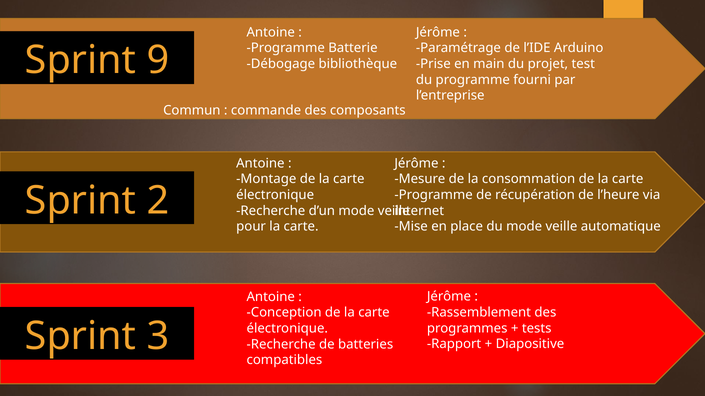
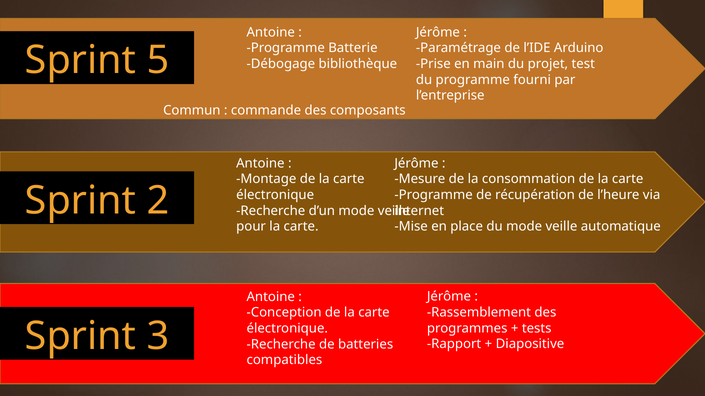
Sprint 9: 9 -> 5 (158, 60)
